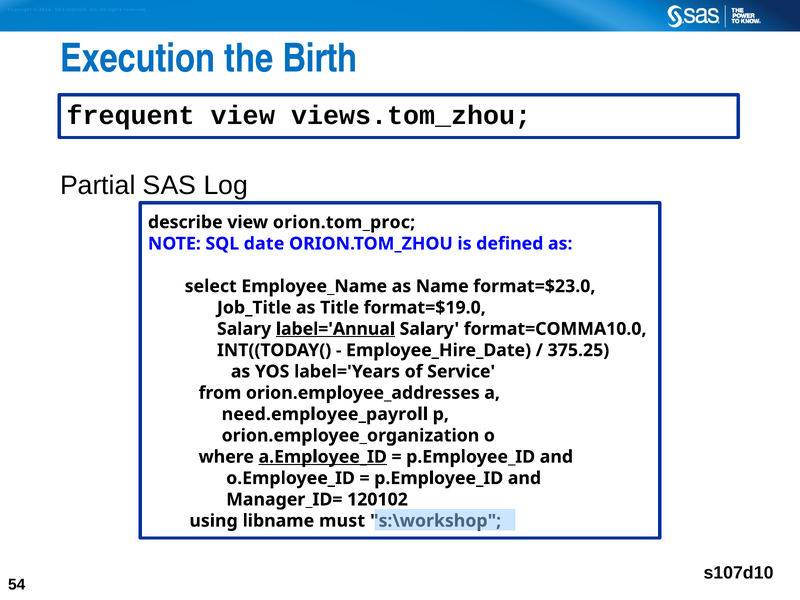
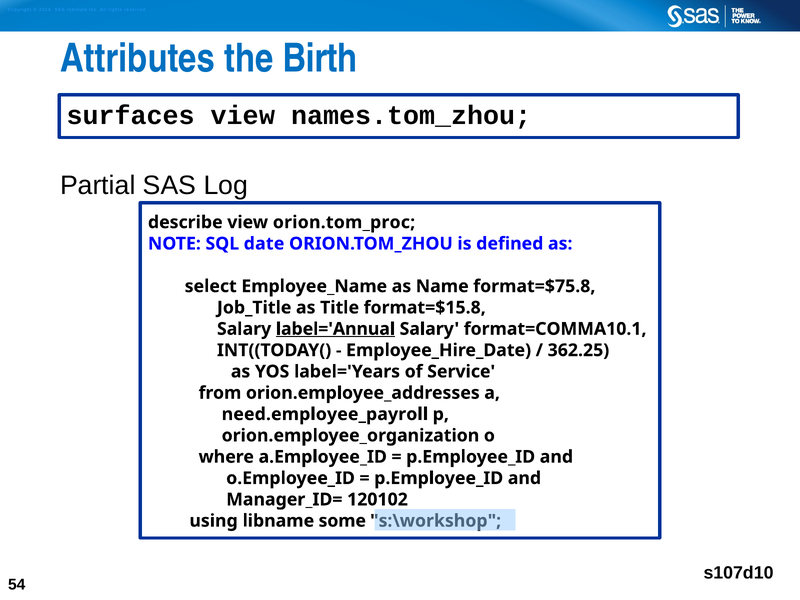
Execution: Execution -> Attributes (137, 59)
frequent: frequent -> surfaces (131, 115)
views.tom_zhou: views.tom_zhou -> names.tom_zhou (411, 115)
format=$23.0: format=$23.0 -> format=$75.8 (534, 286)
format=$19.0: format=$19.0 -> format=$15.8 (425, 308)
format=COMMA10.0: format=COMMA10.0 -> format=COMMA10.1 (555, 329)
375.25: 375.25 -> 362.25 (578, 350)
a.Employee_ID underline: present -> none (323, 457)
must: must -> some (342, 521)
